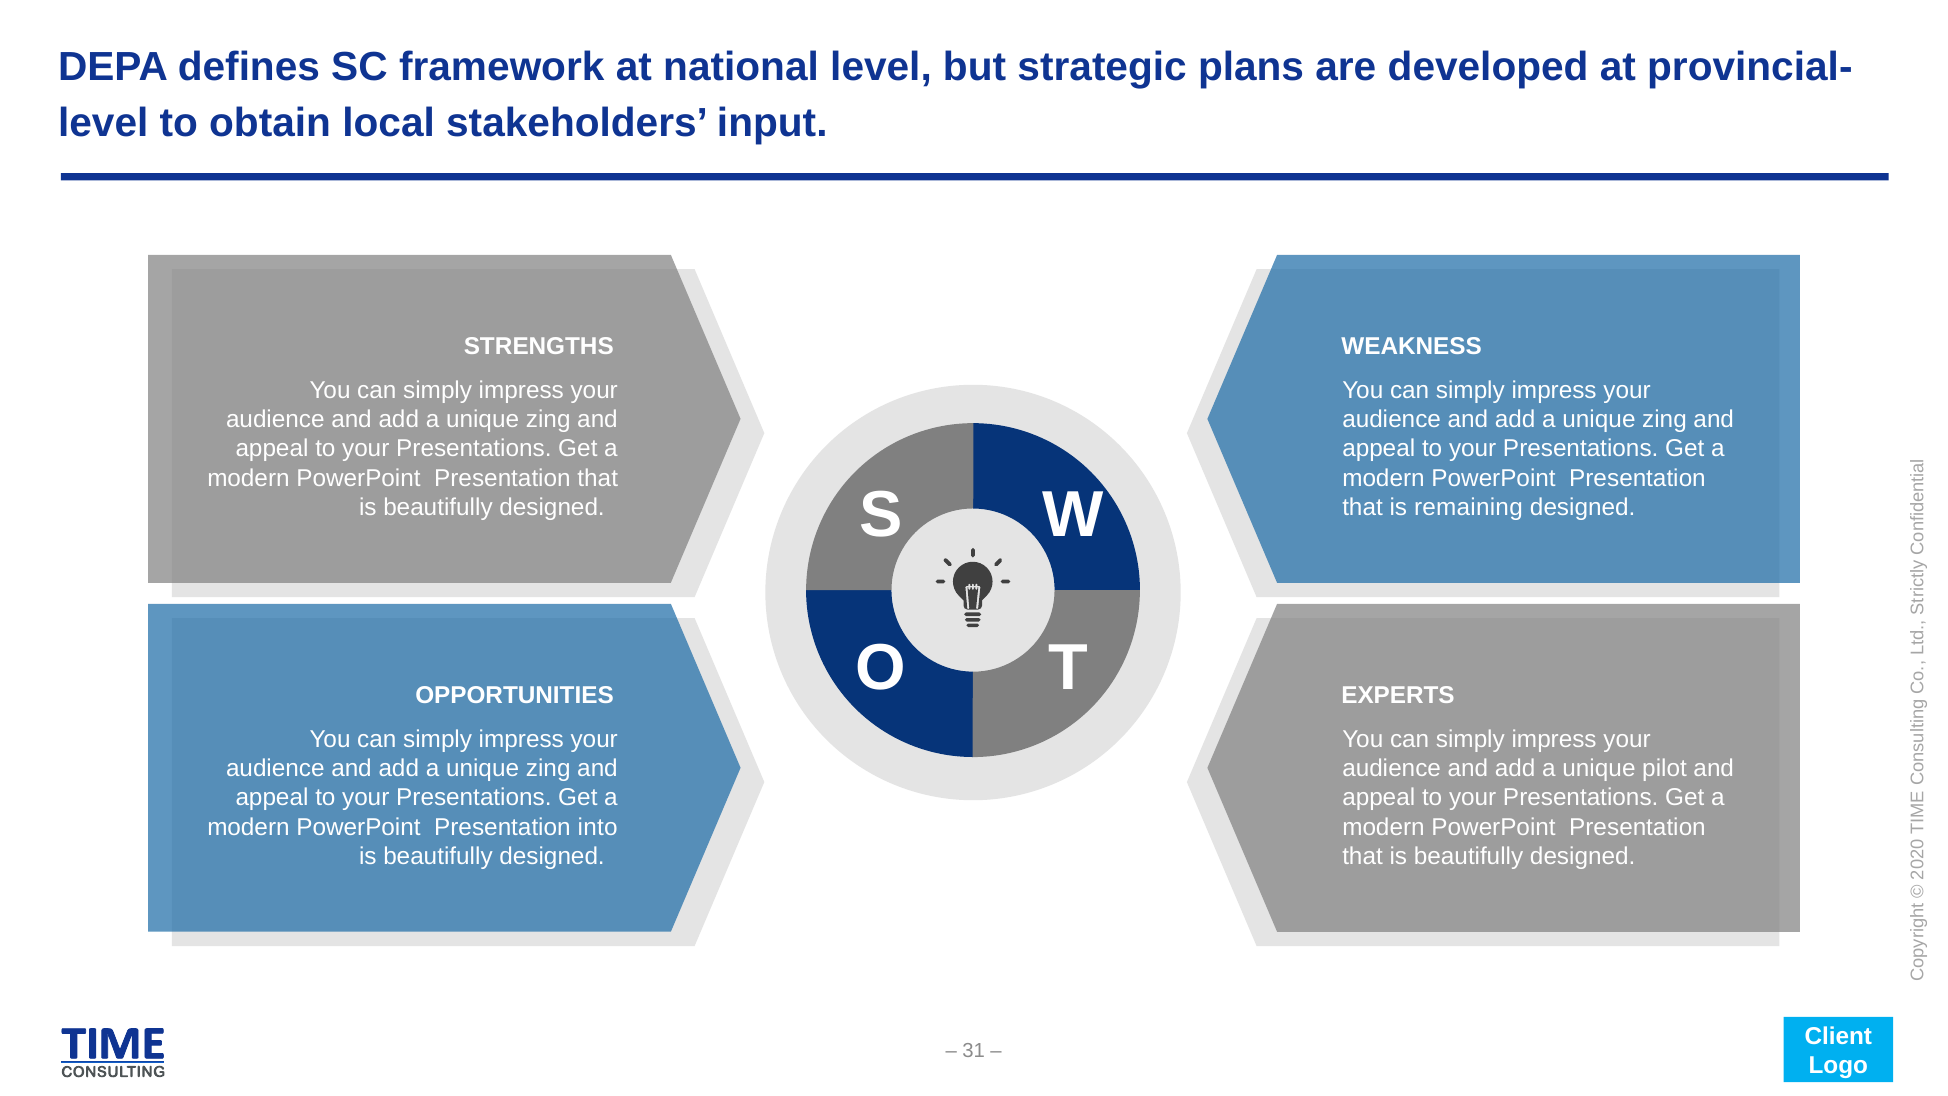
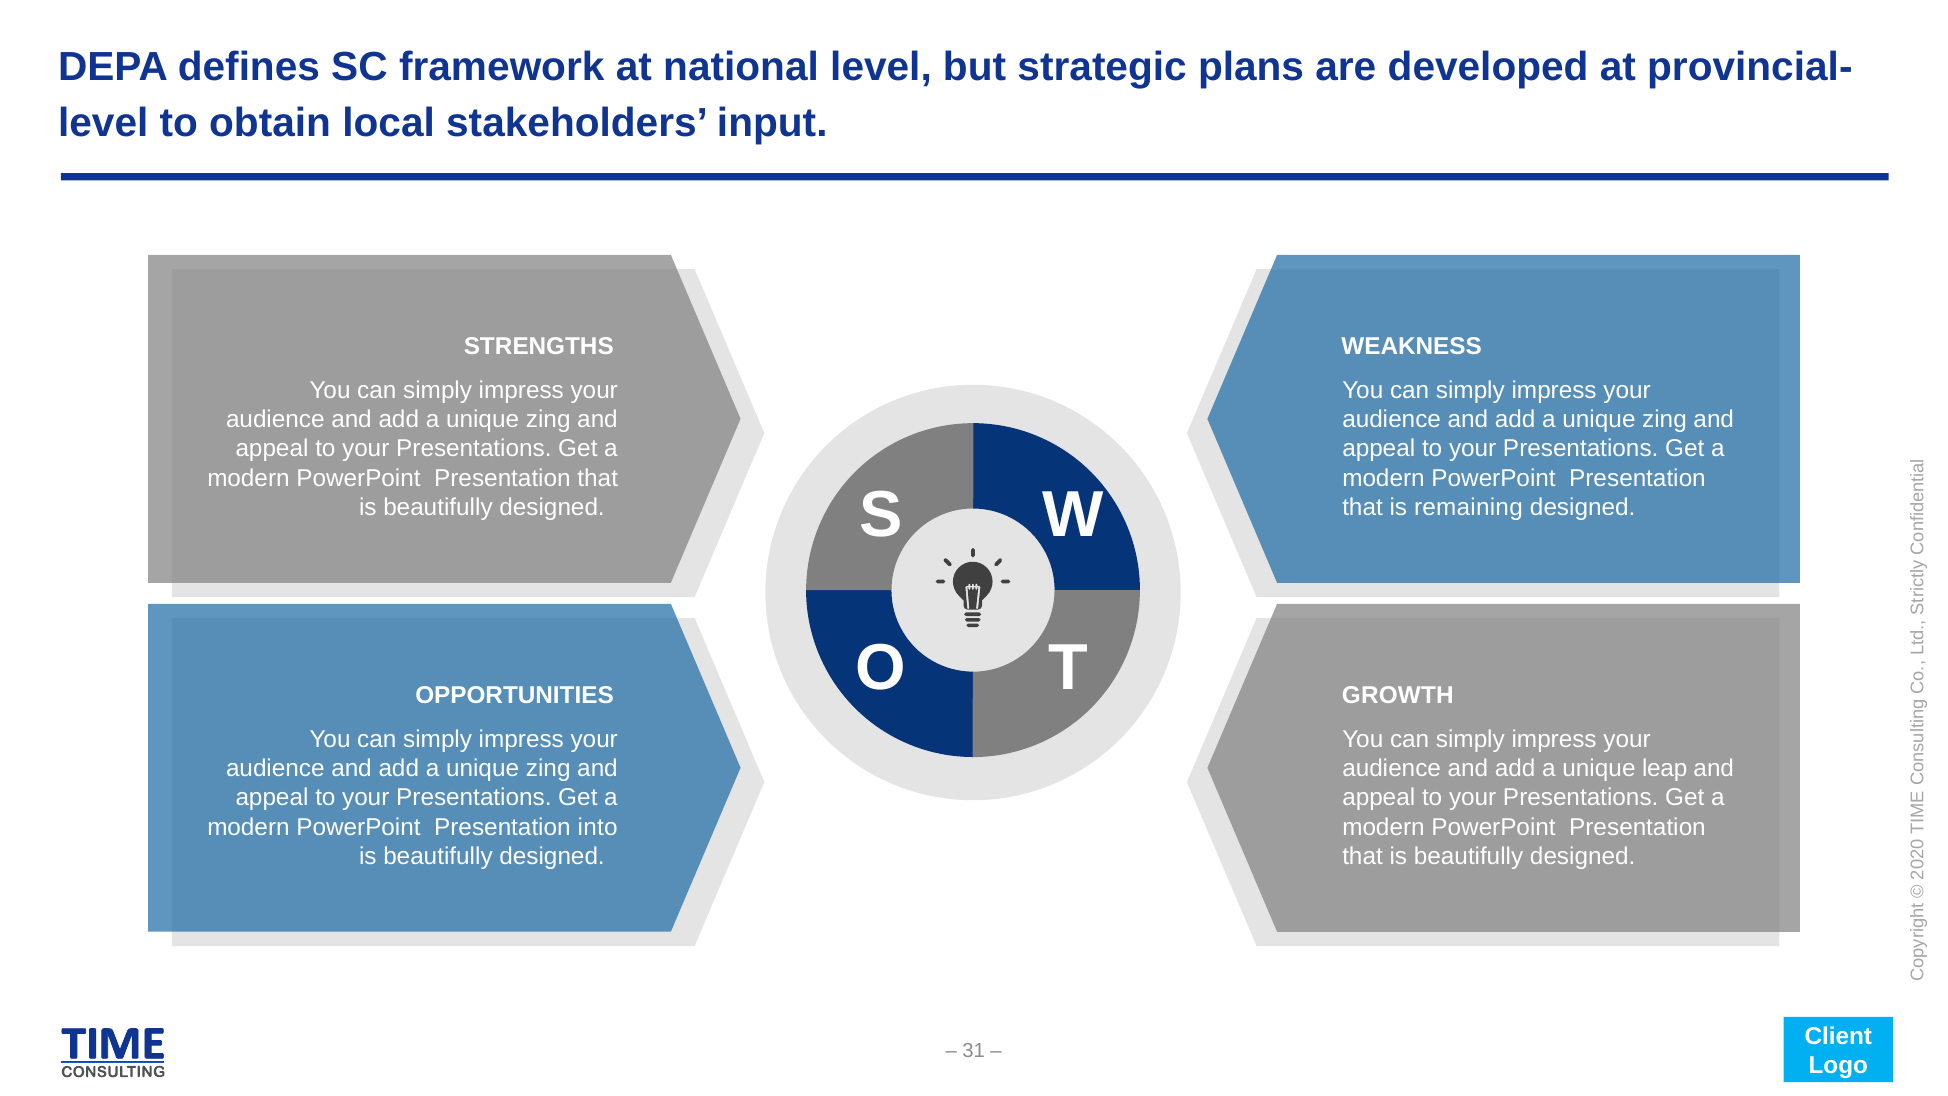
EXPERTS: EXPERTS -> GROWTH (1398, 695)
pilot: pilot -> leap (1665, 768)
